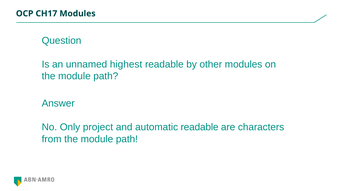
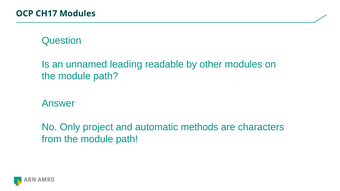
highest: highest -> leading (126, 64)
automatic readable: readable -> methods (200, 127)
